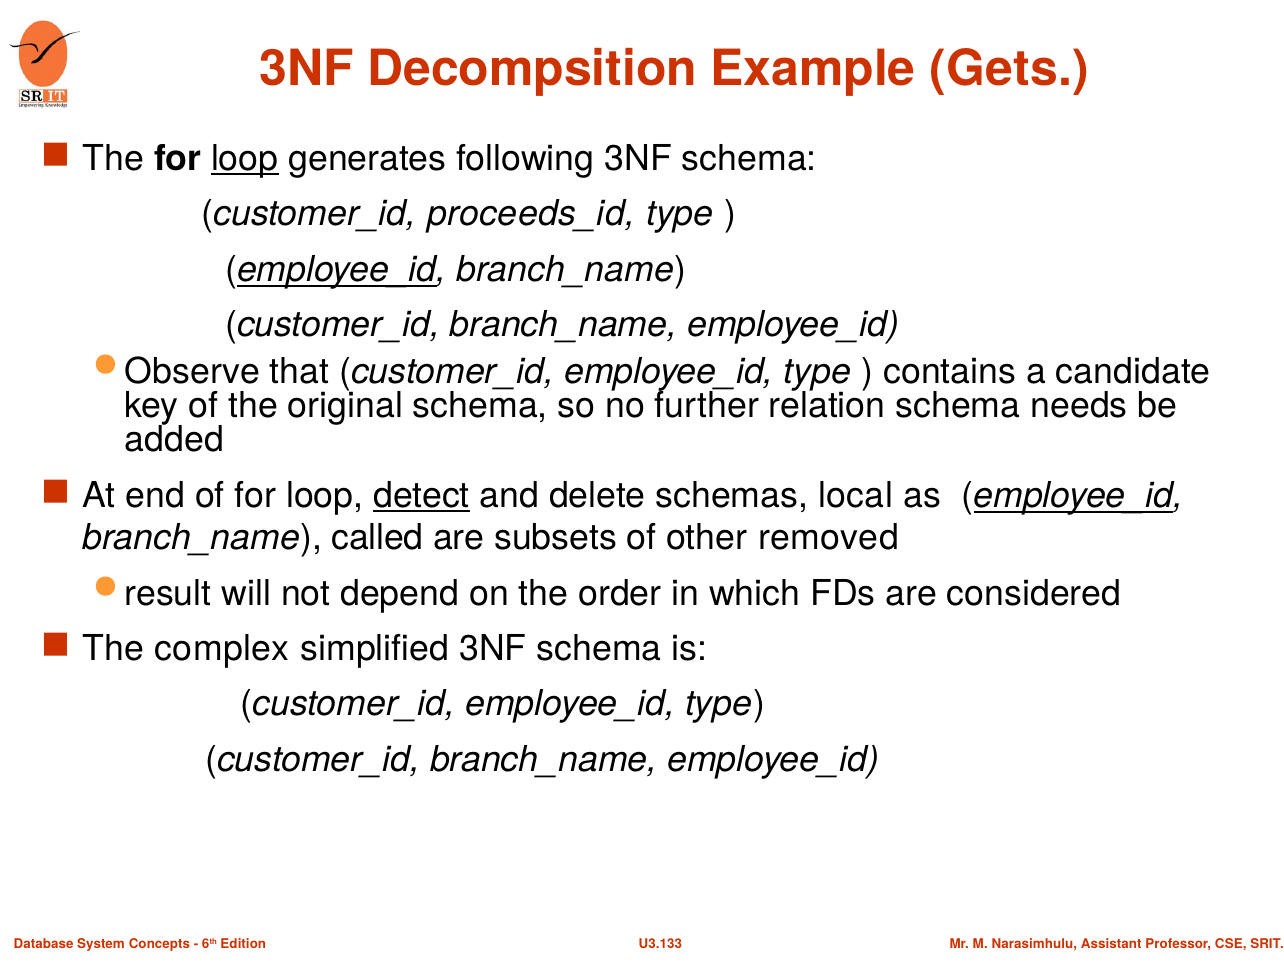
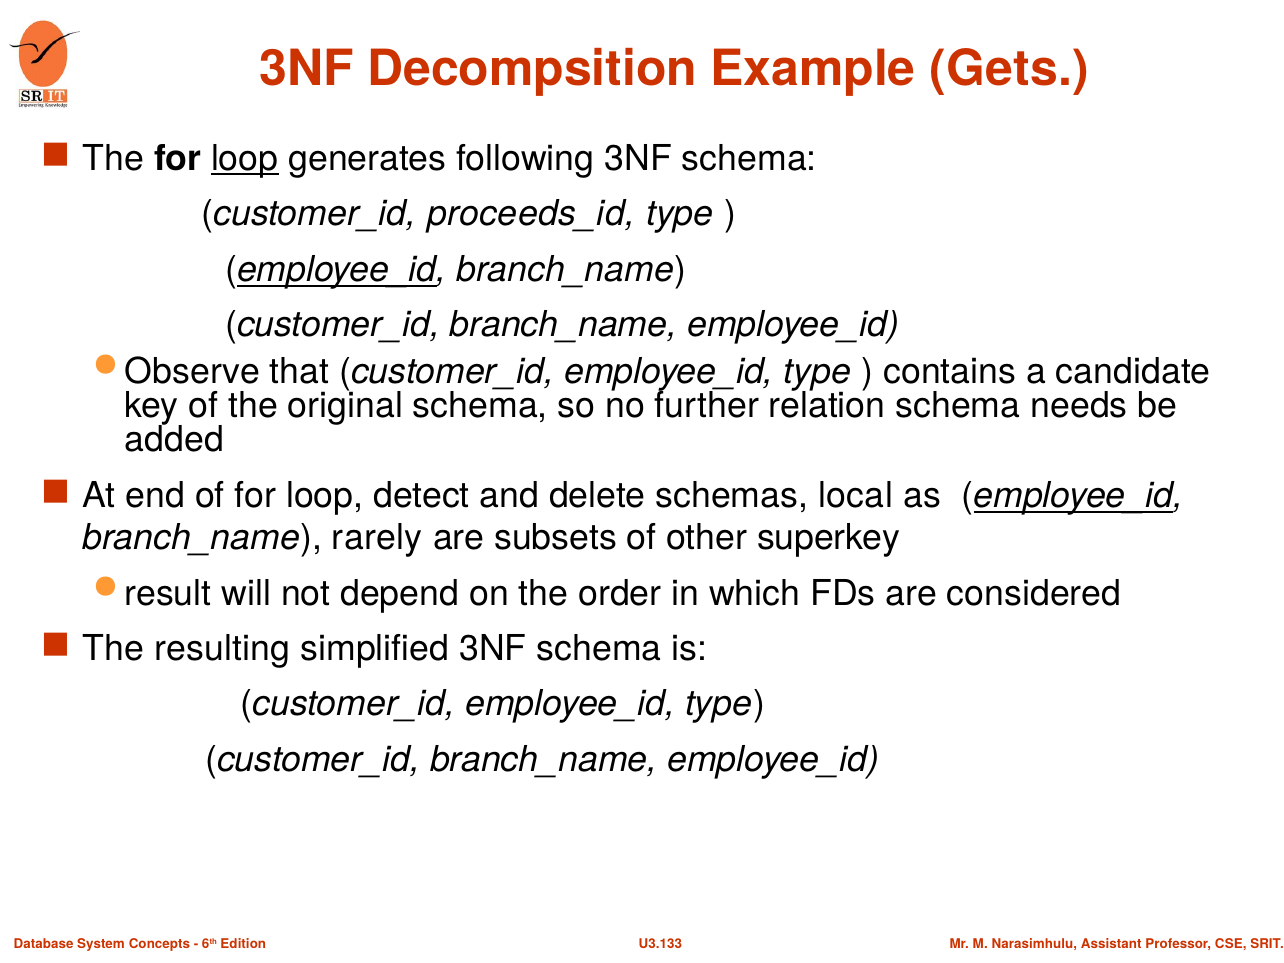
detect underline: present -> none (422, 495)
called: called -> rarely (377, 538)
removed: removed -> superkey (829, 538)
complex: complex -> resulting (222, 649)
